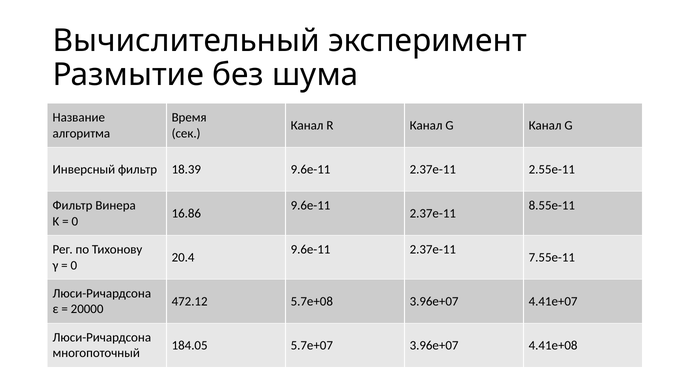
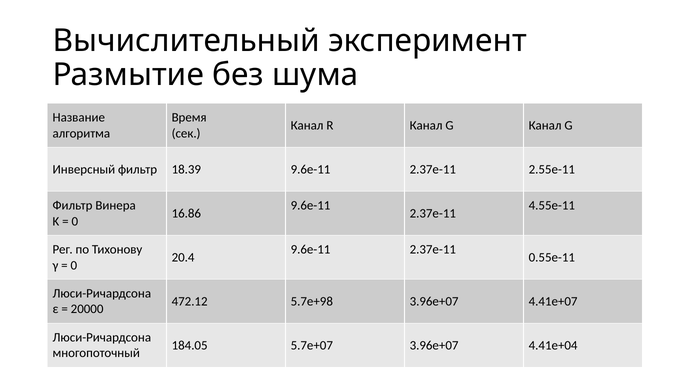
8.55e-11: 8.55e-11 -> 4.55e-11 (552, 206)
7.55e-11: 7.55e-11 -> 0.55e-11 (552, 257)
5.7e+08: 5.7e+08 -> 5.7e+98 (312, 301)
4.41e+08: 4.41e+08 -> 4.41e+04 (553, 345)
